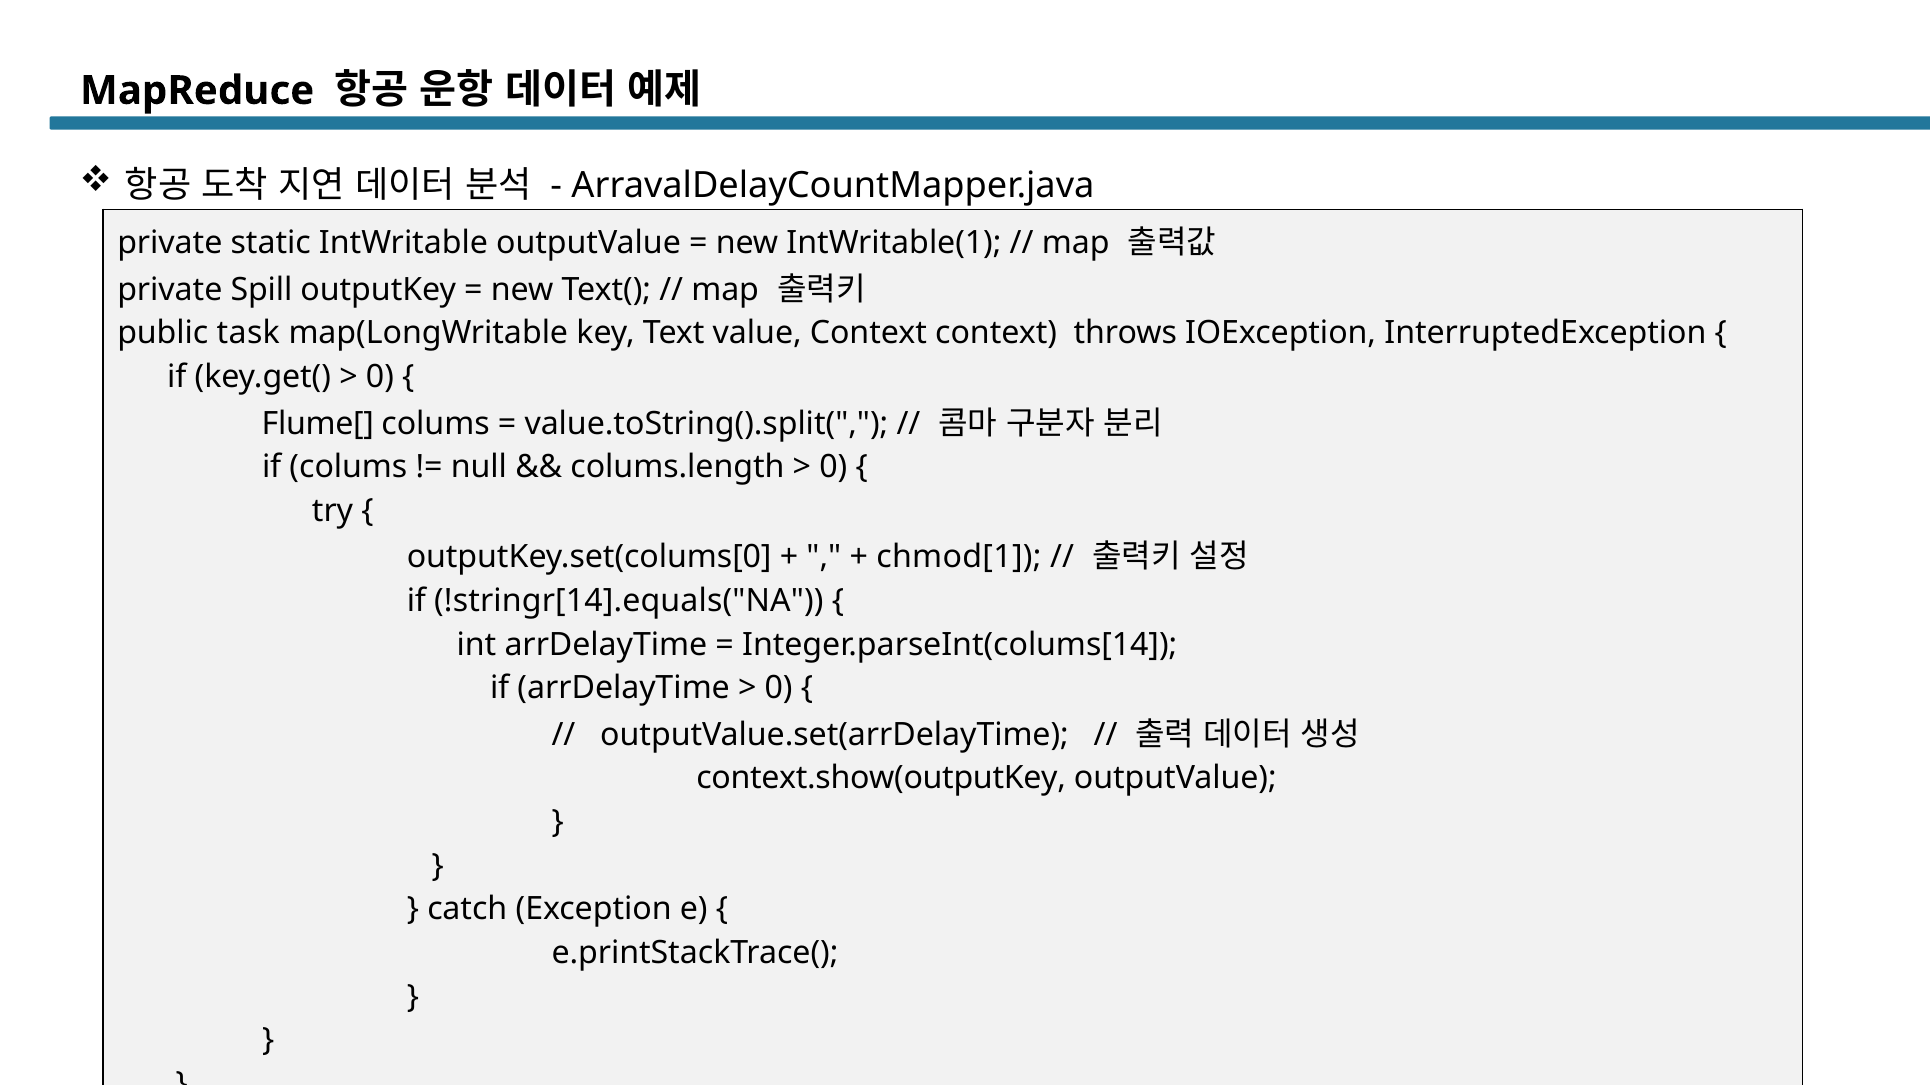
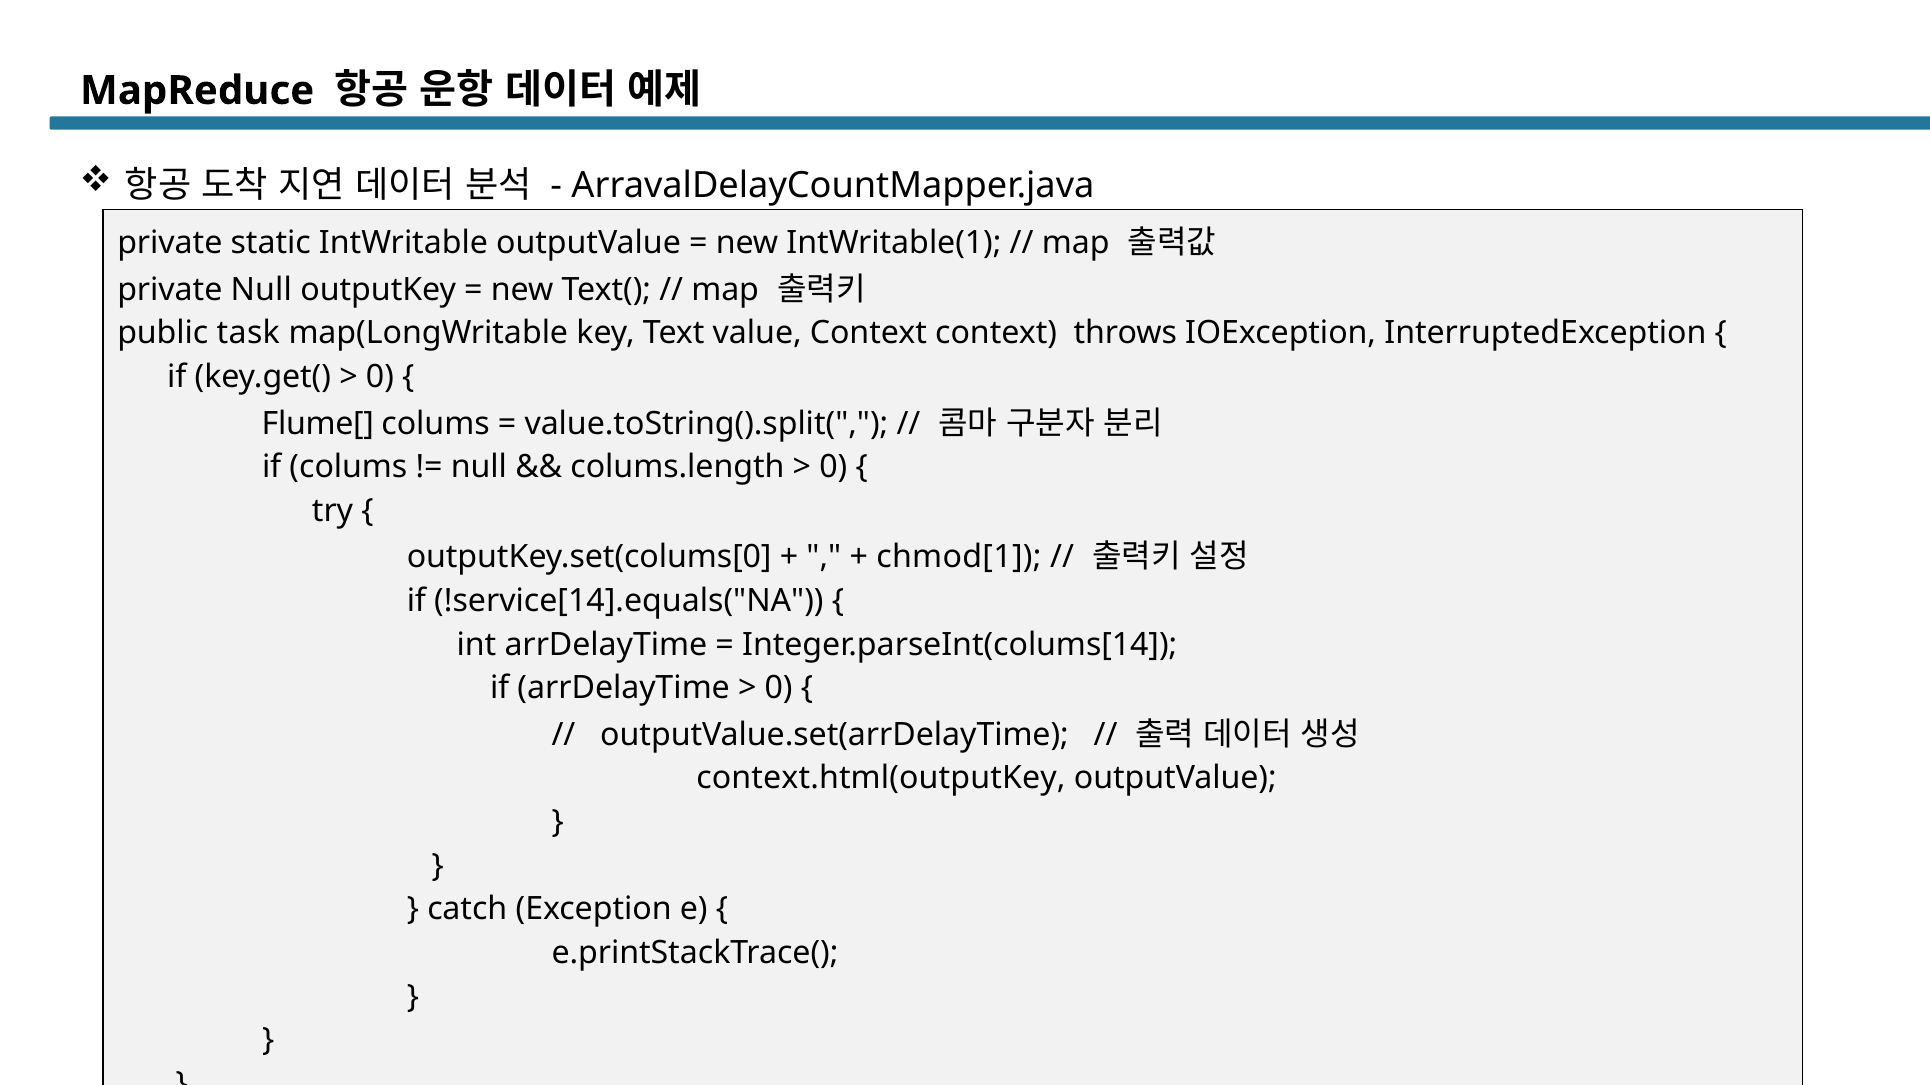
private Spill: Spill -> Null (261, 290)
!stringr[14].equals("NA: !stringr[14].equals("NA -> !service[14].equals("NA (629, 601)
context.show(outputKey: context.show(outputKey -> context.html(outputKey (881, 779)
